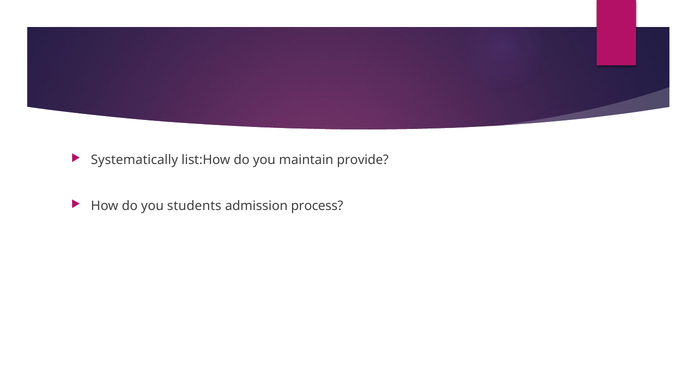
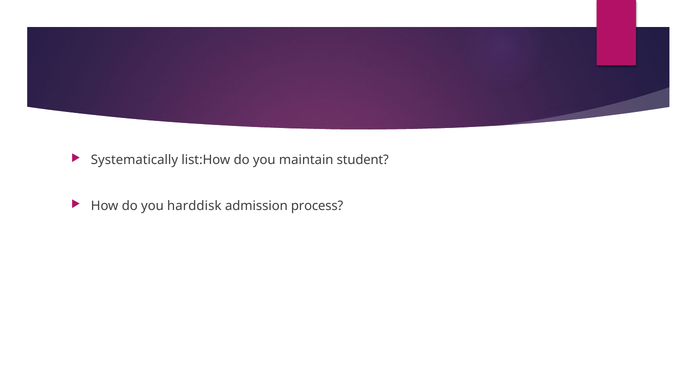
provide: provide -> student (363, 160)
students: students -> harddisk (194, 206)
